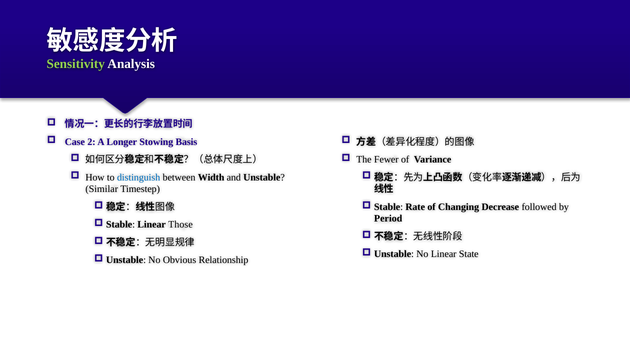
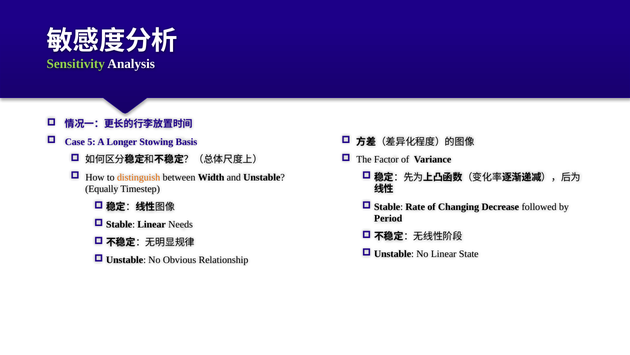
2: 2 -> 5 (91, 142)
Fewer: Fewer -> Factor (386, 159)
distinguish colour: blue -> orange (139, 177)
Similar: Similar -> Equally (102, 189)
Those: Those -> Needs (181, 224)
